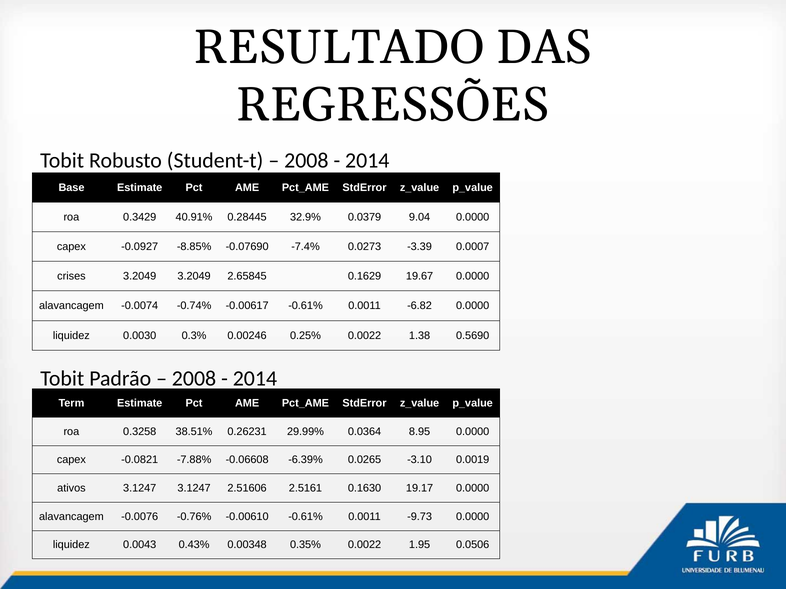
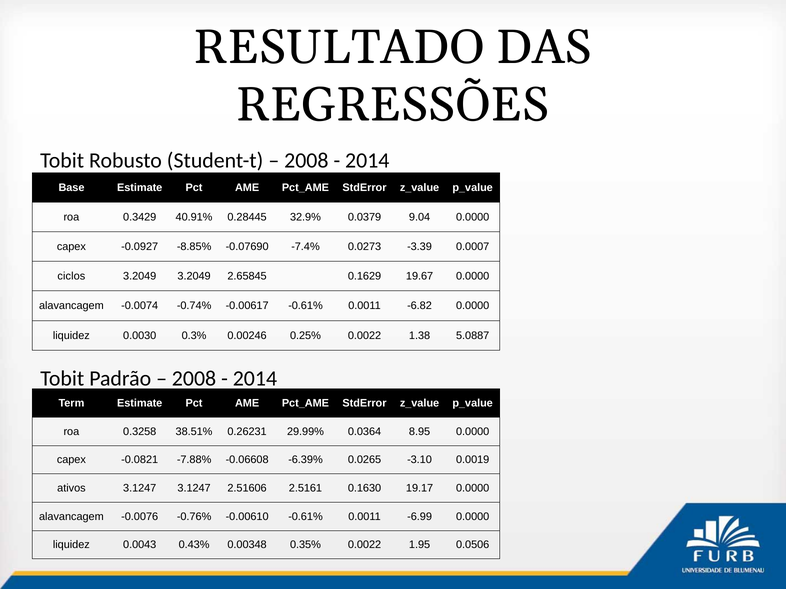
crises: crises -> ciclos (71, 277)
0.5690: 0.5690 -> 5.0887 (473, 336)
-9.73: -9.73 -> -6.99 (420, 517)
